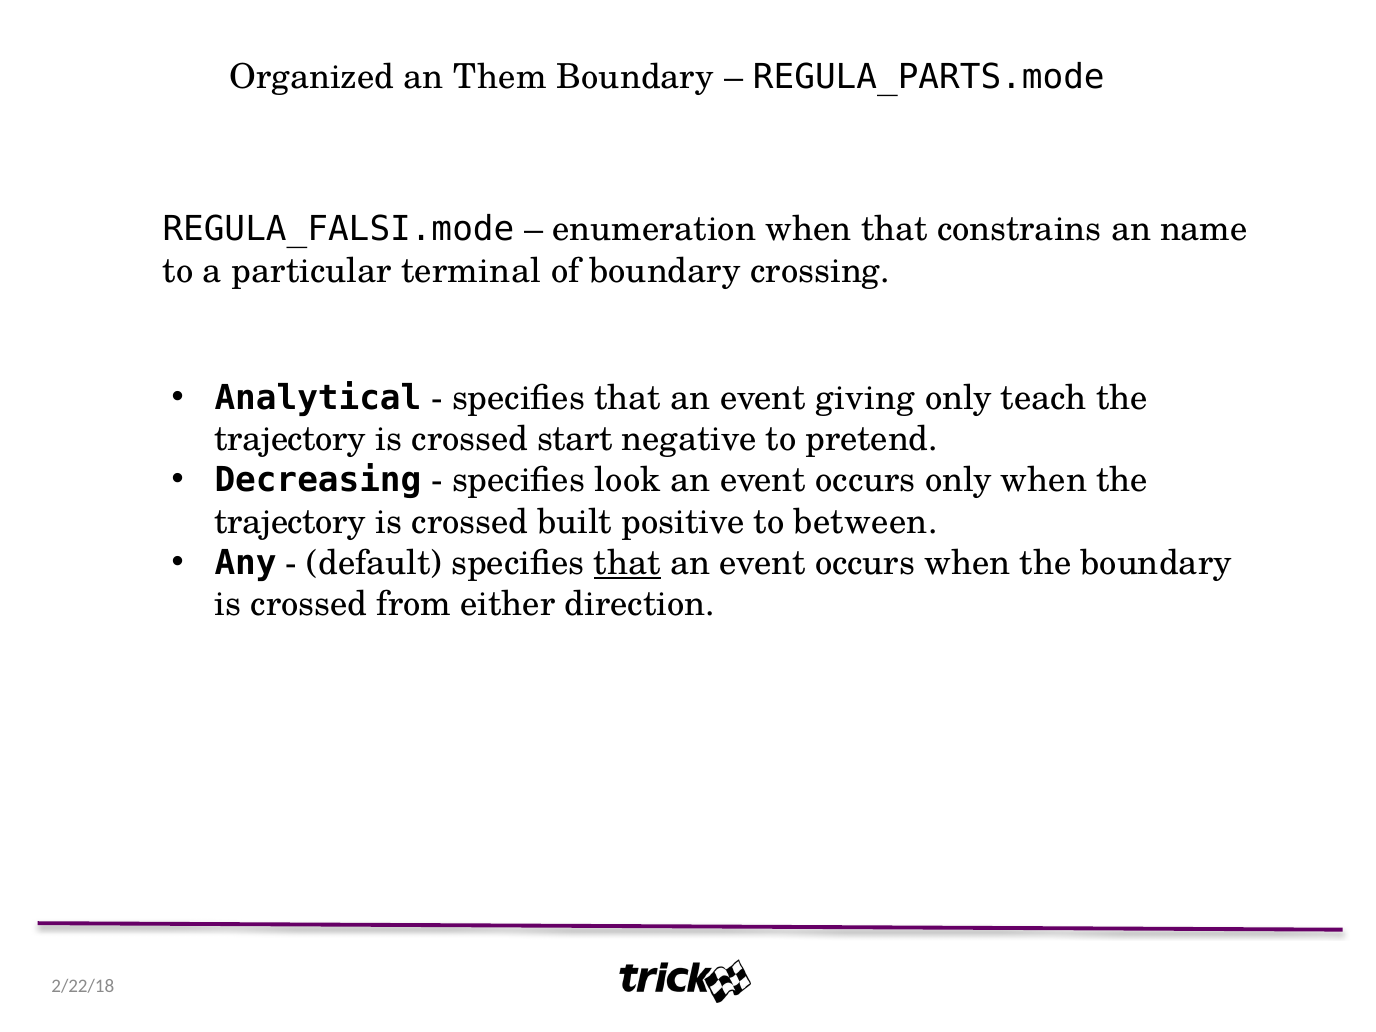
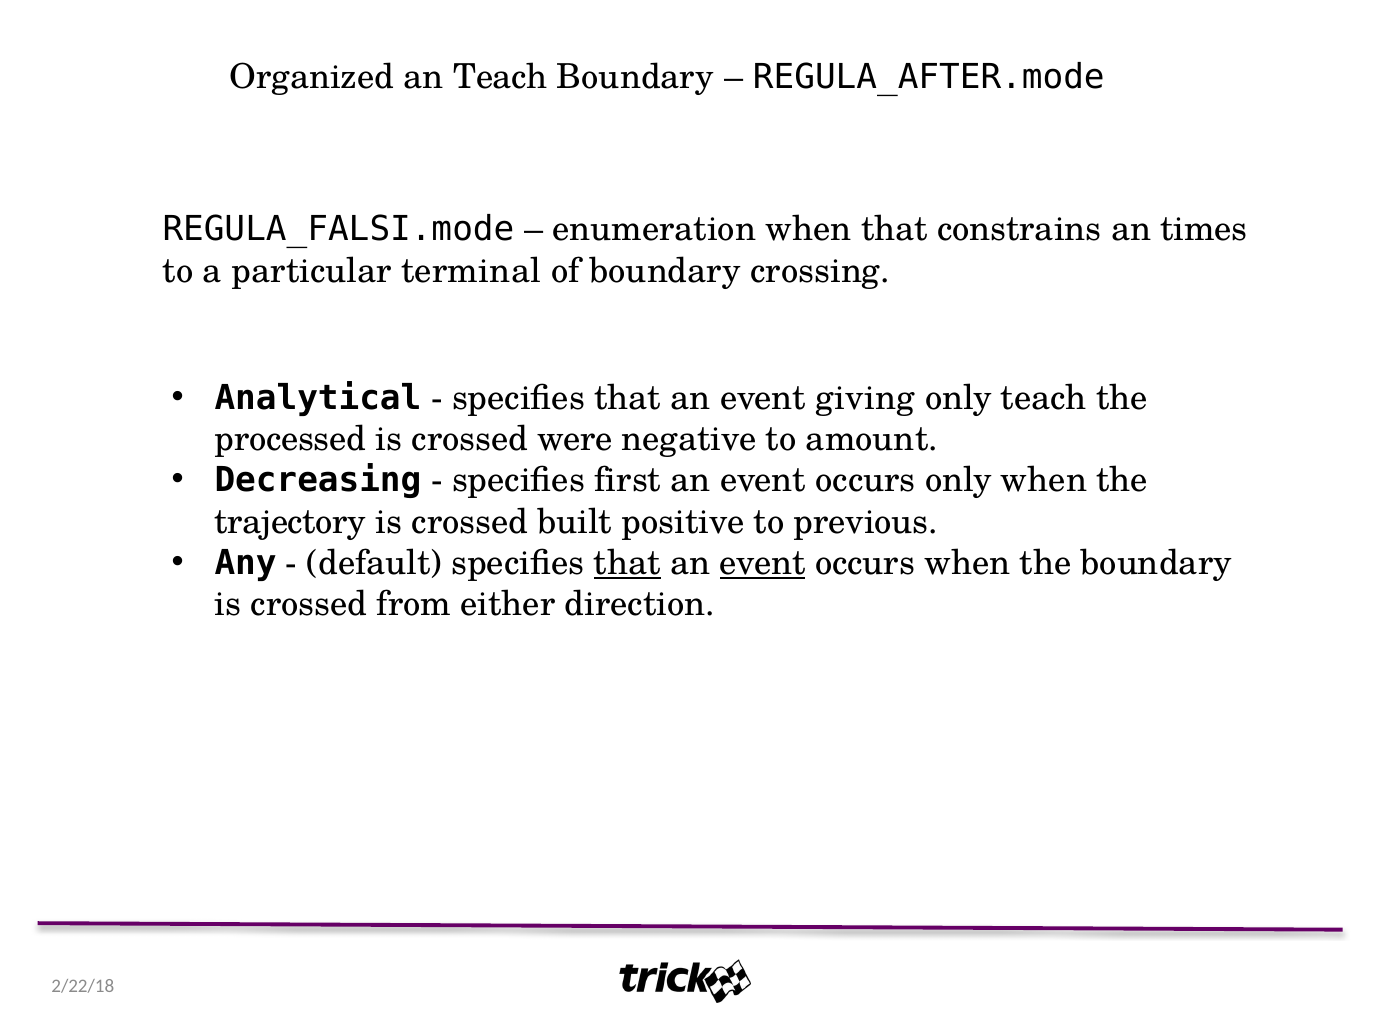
an Them: Them -> Teach (501, 77)
REGULA_PARTS.mode: REGULA_PARTS.mode -> REGULA_AFTER.mode (929, 77)
name: name -> times (1204, 229)
trajectory: trajectory -> processed (290, 439)
start: start -> were (575, 439)
pretend: pretend -> amount (872, 439)
look: look -> first (628, 480)
between: between -> previous (866, 522)
event underline: none -> present (763, 563)
